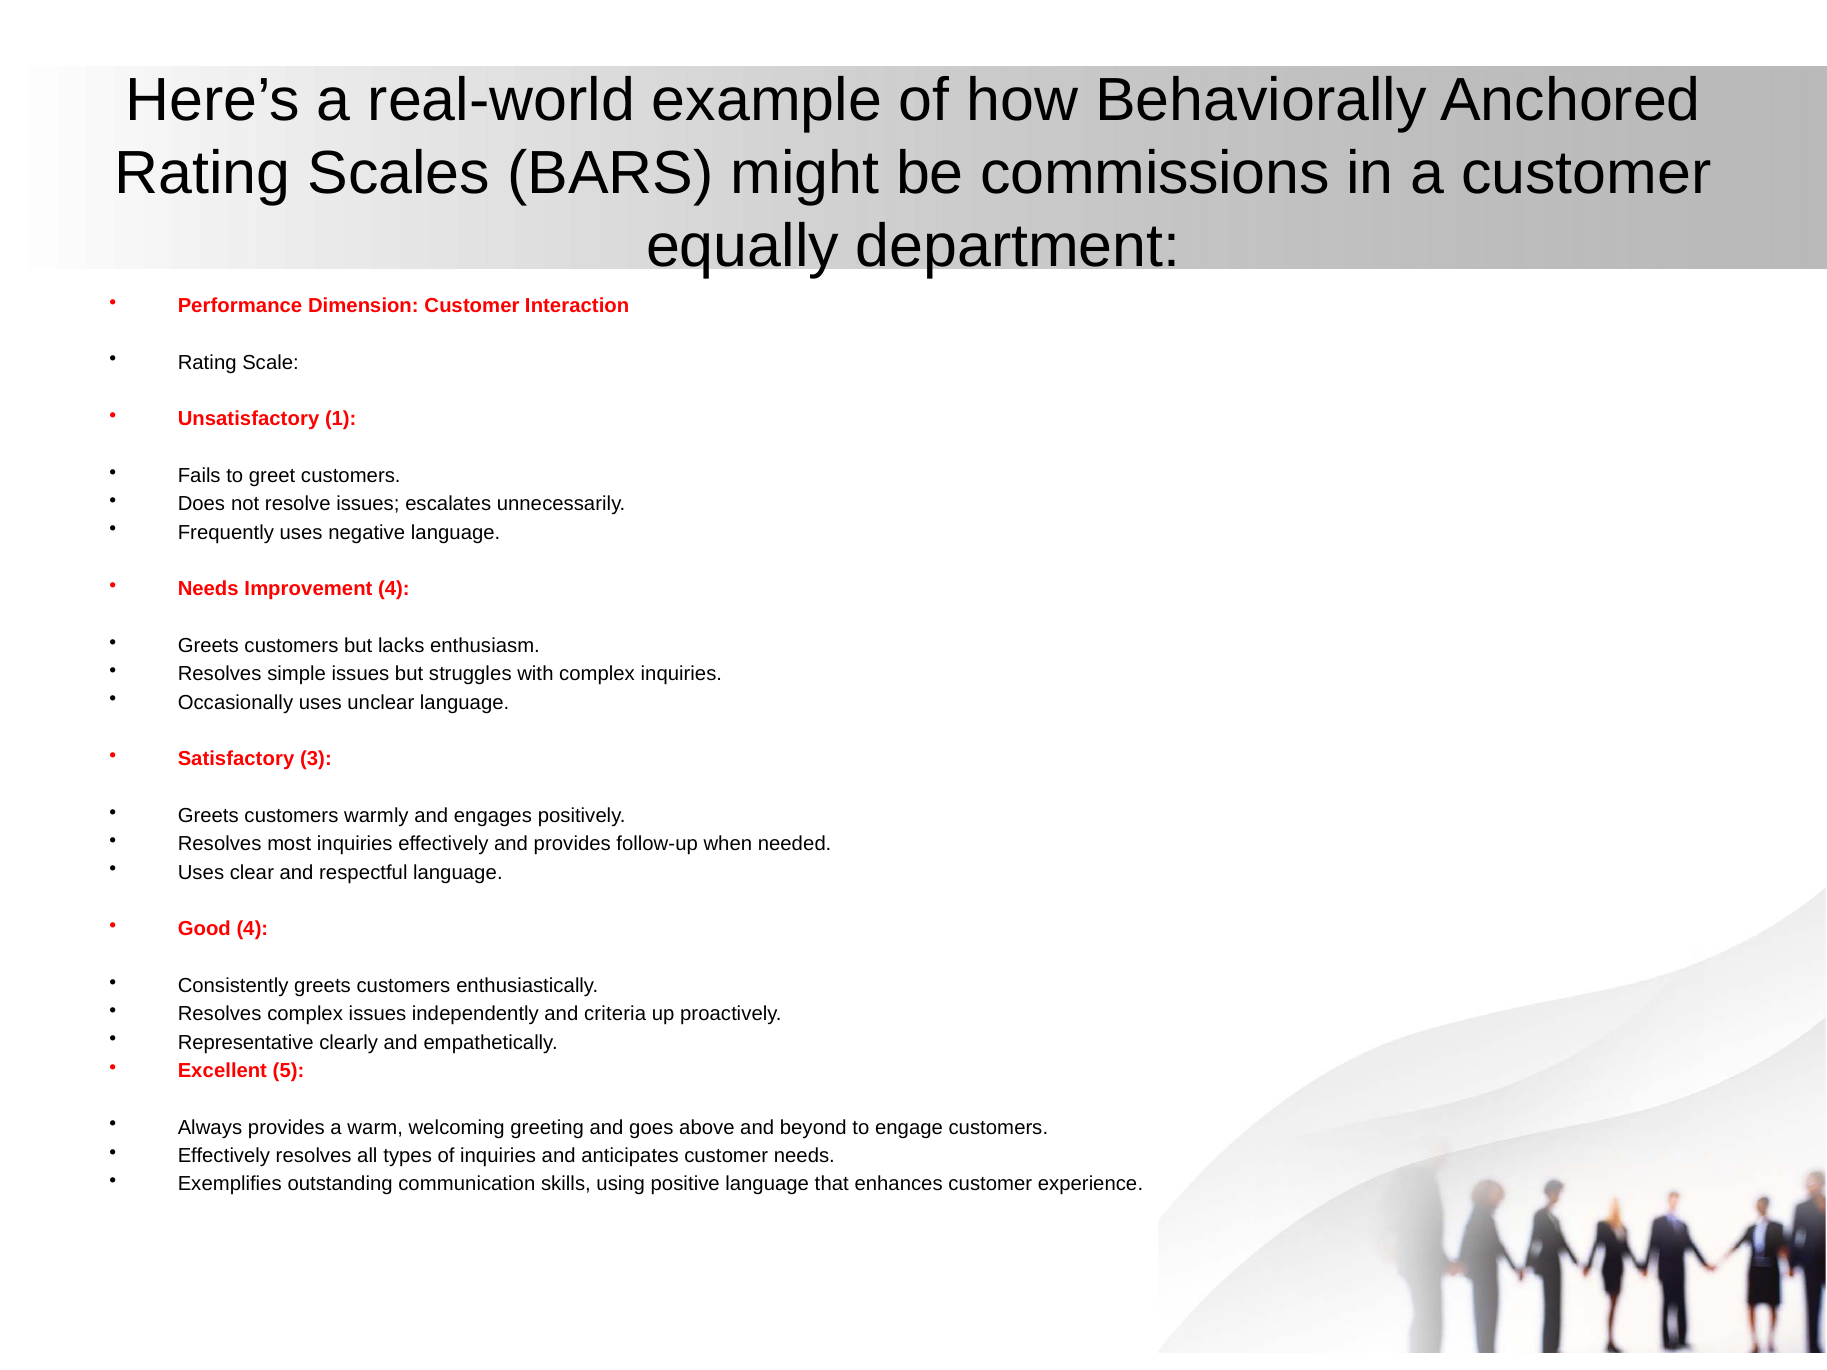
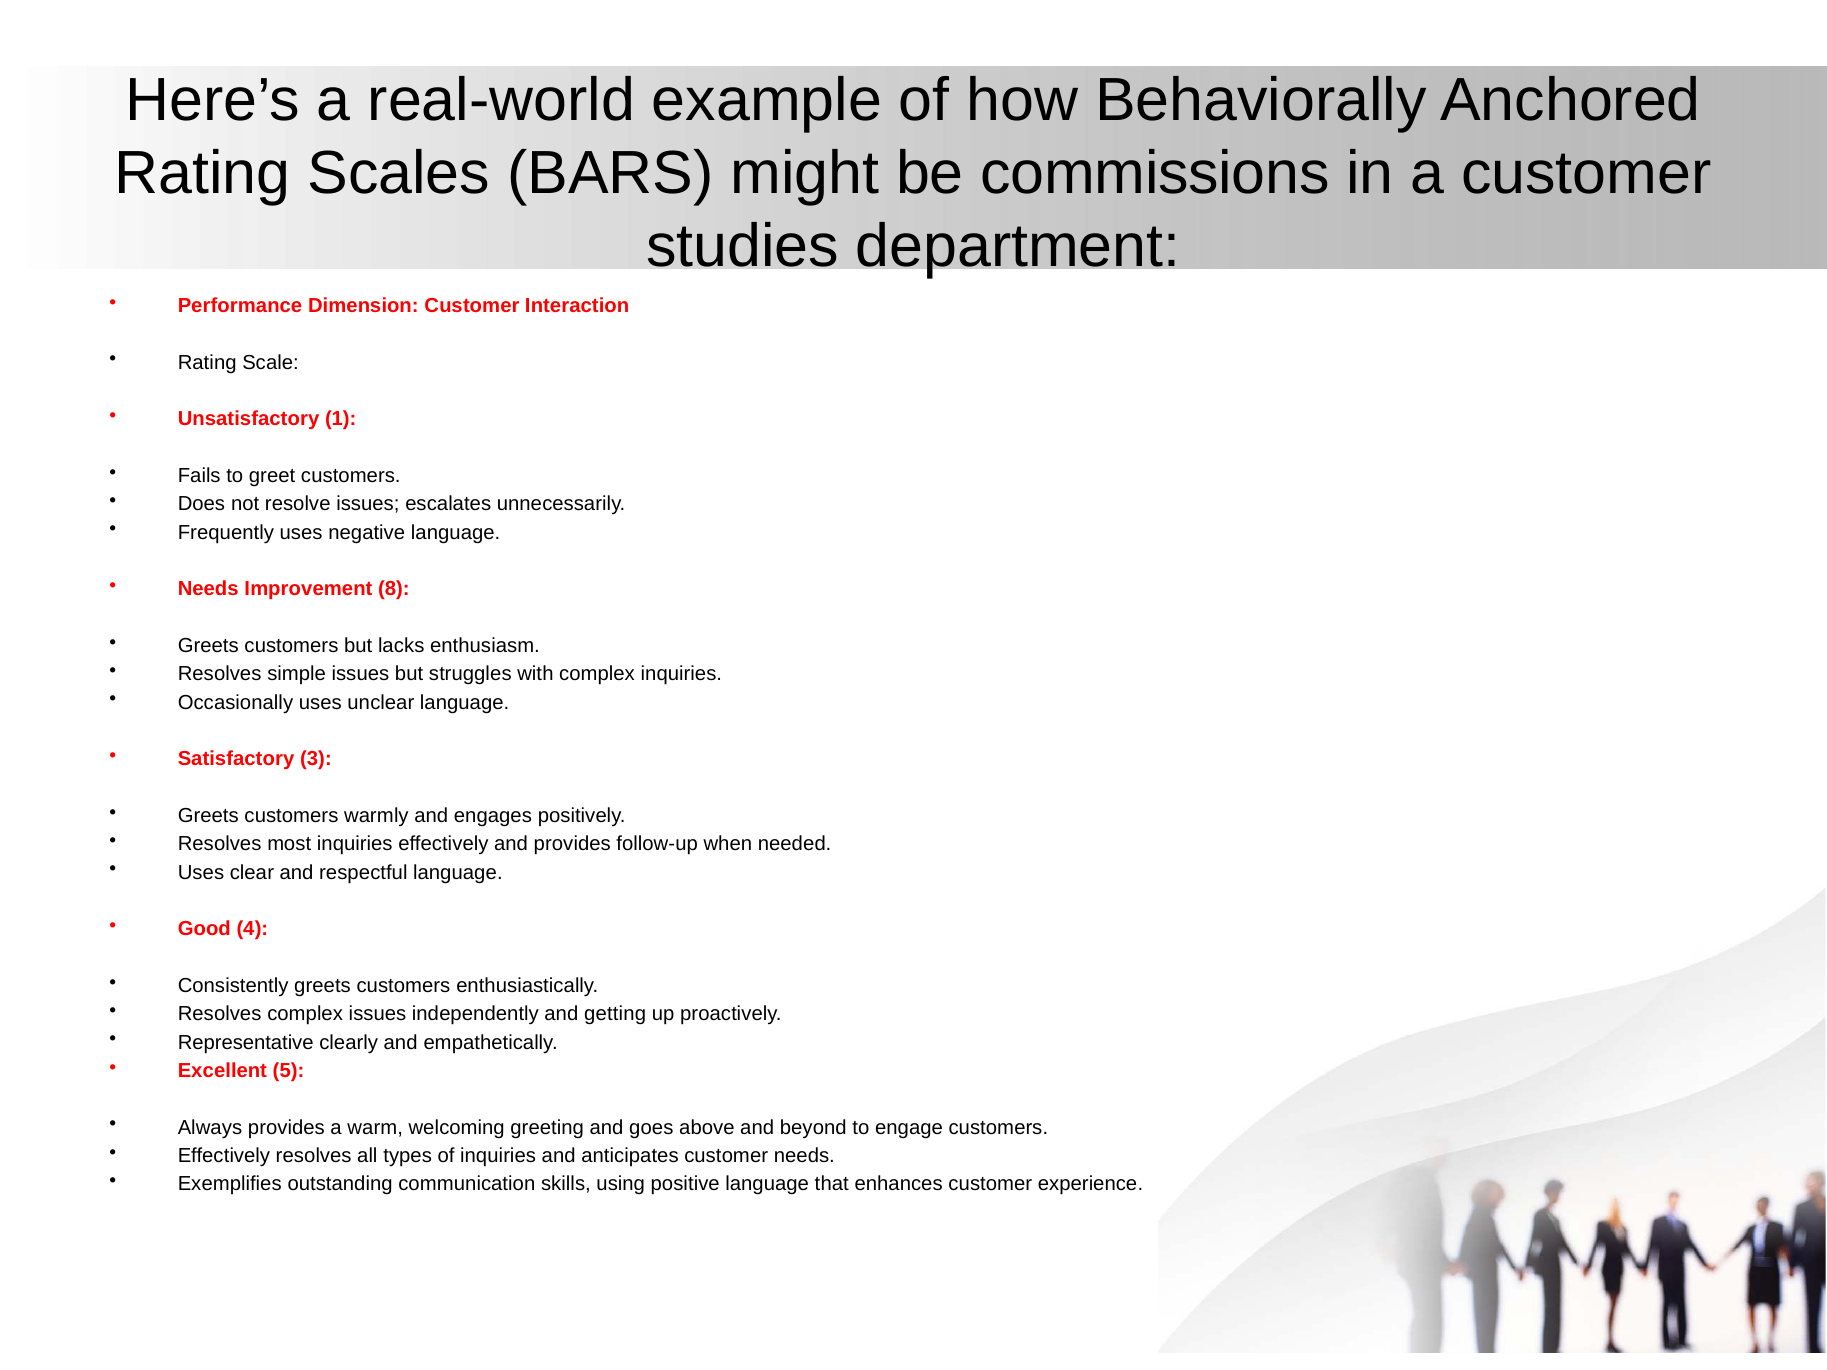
equally: equally -> studies (743, 246)
Improvement 4: 4 -> 8 (394, 589)
criteria: criteria -> getting (615, 1014)
